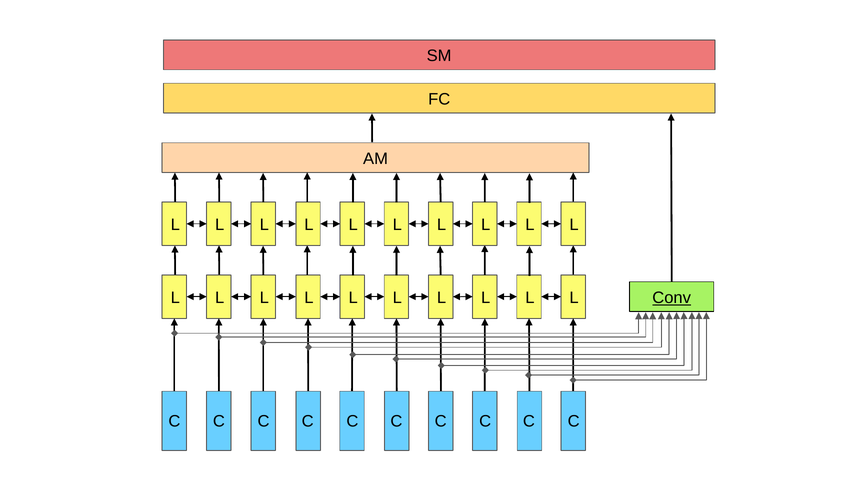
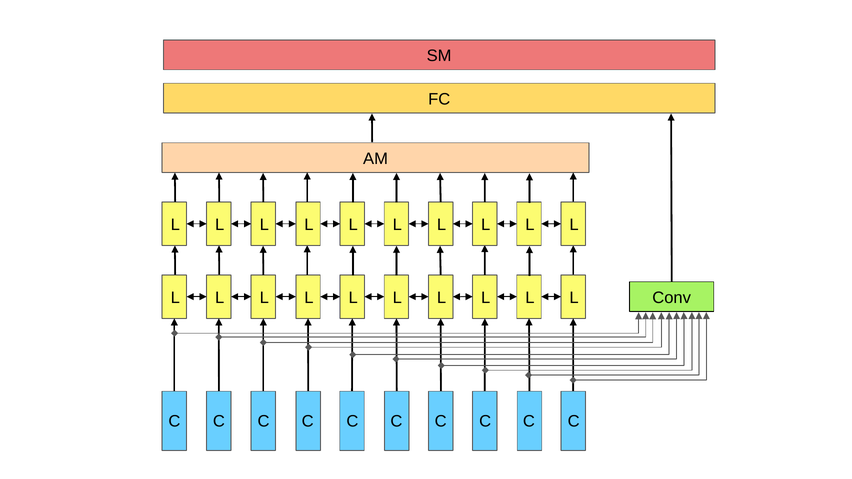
Conv underline: present -> none (672, 298)
